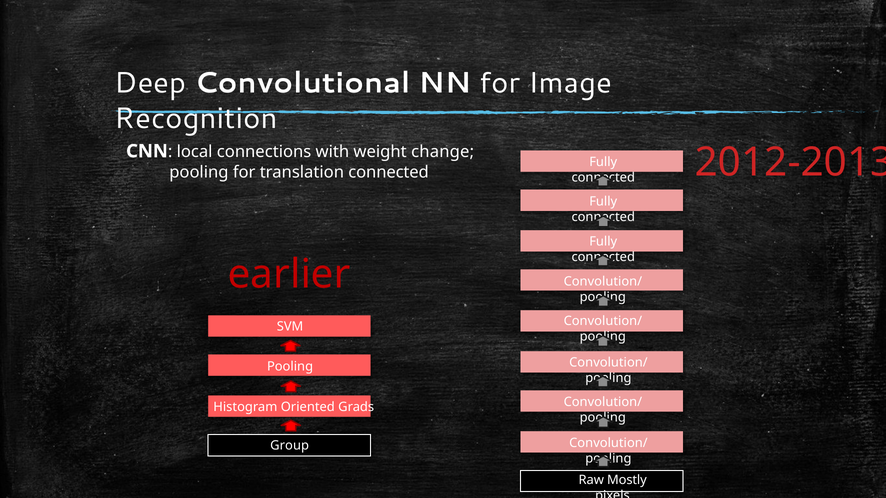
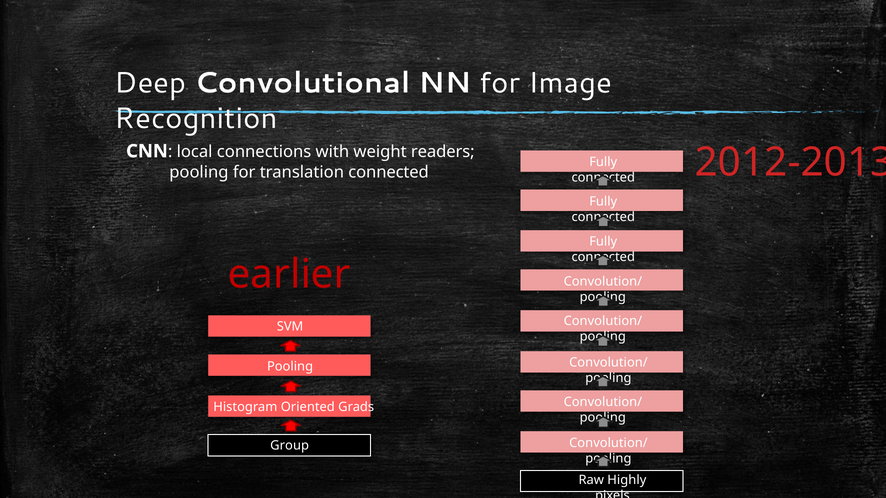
change: change -> readers (443, 152)
Mostly: Mostly -> Highly (627, 480)
